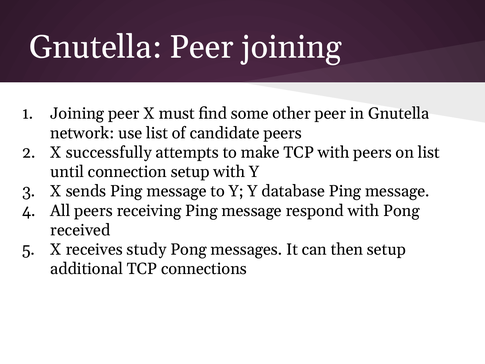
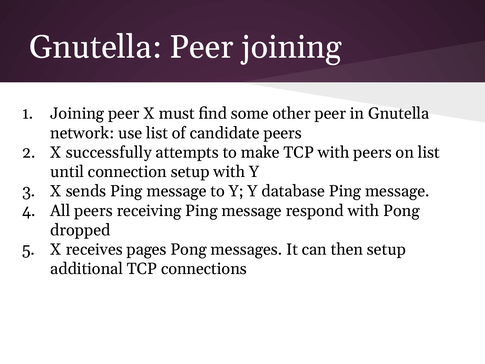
received: received -> dropped (80, 230)
study: study -> pages (147, 249)
